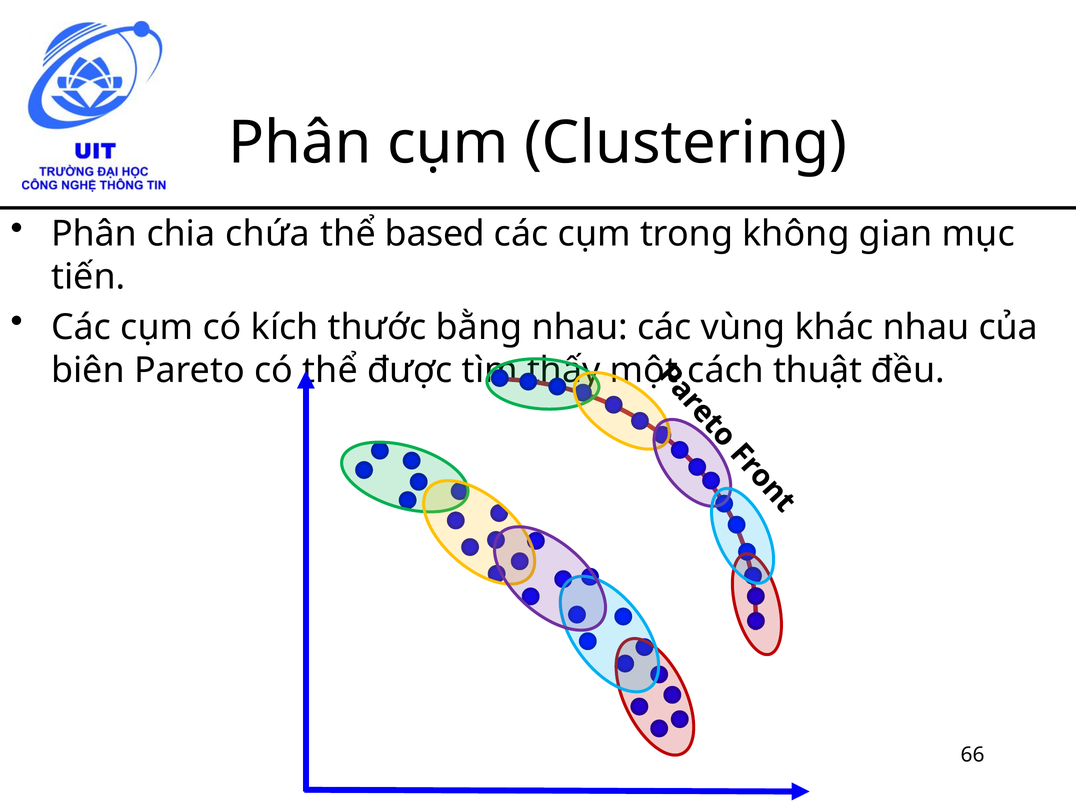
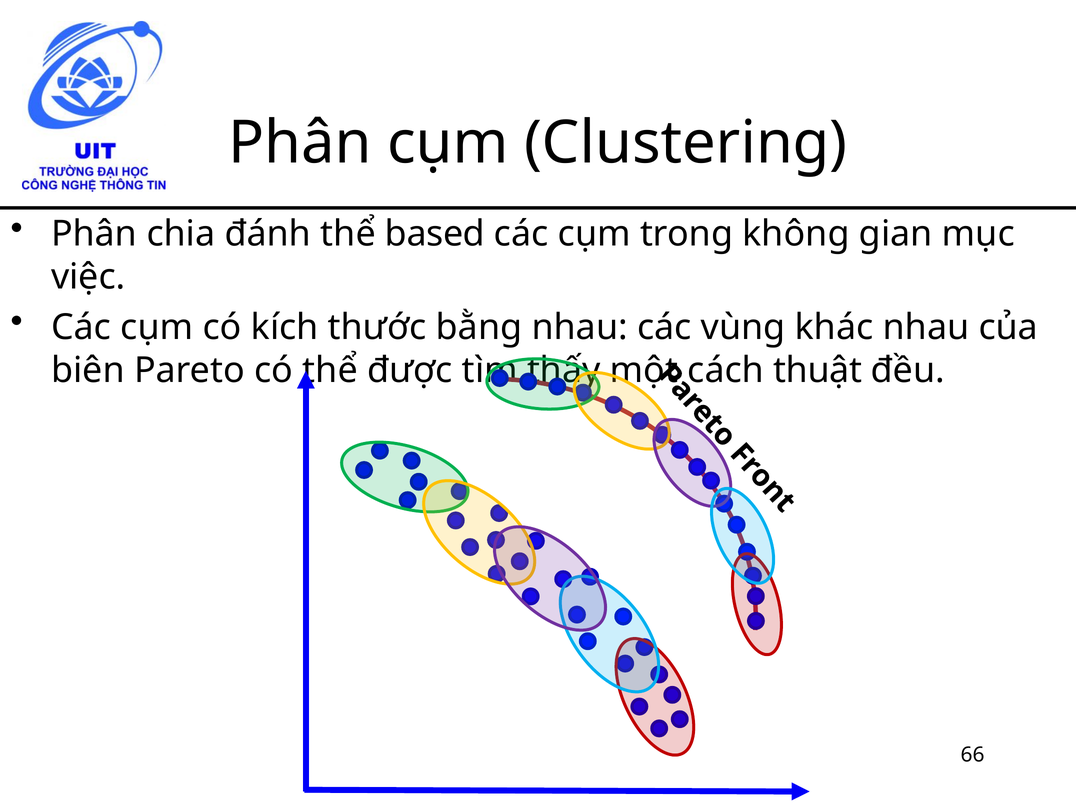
chứa: chứa -> đánh (268, 234)
tiến: tiến -> việc (88, 277)
